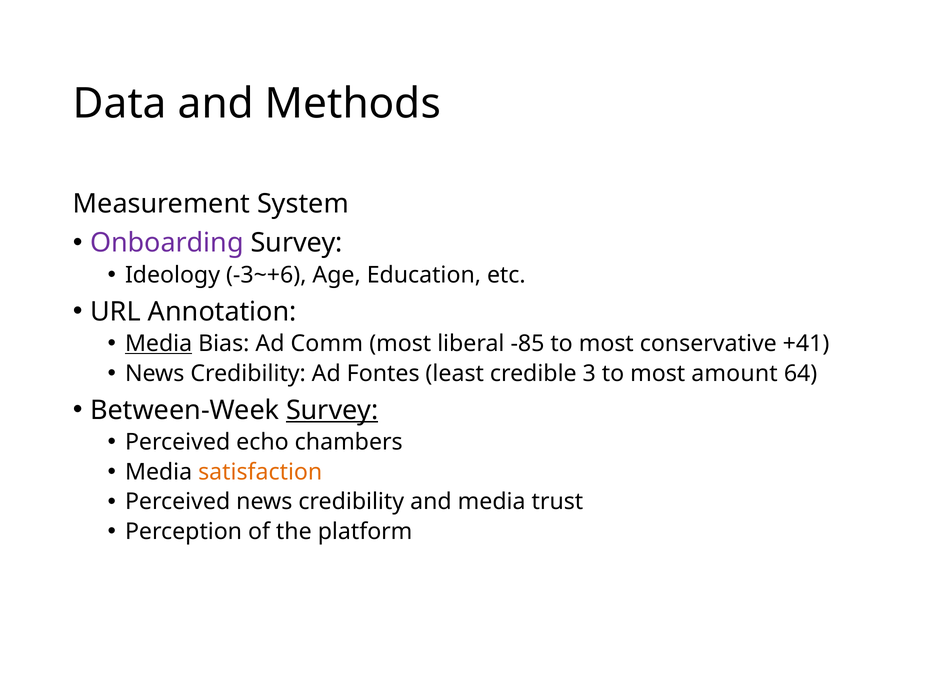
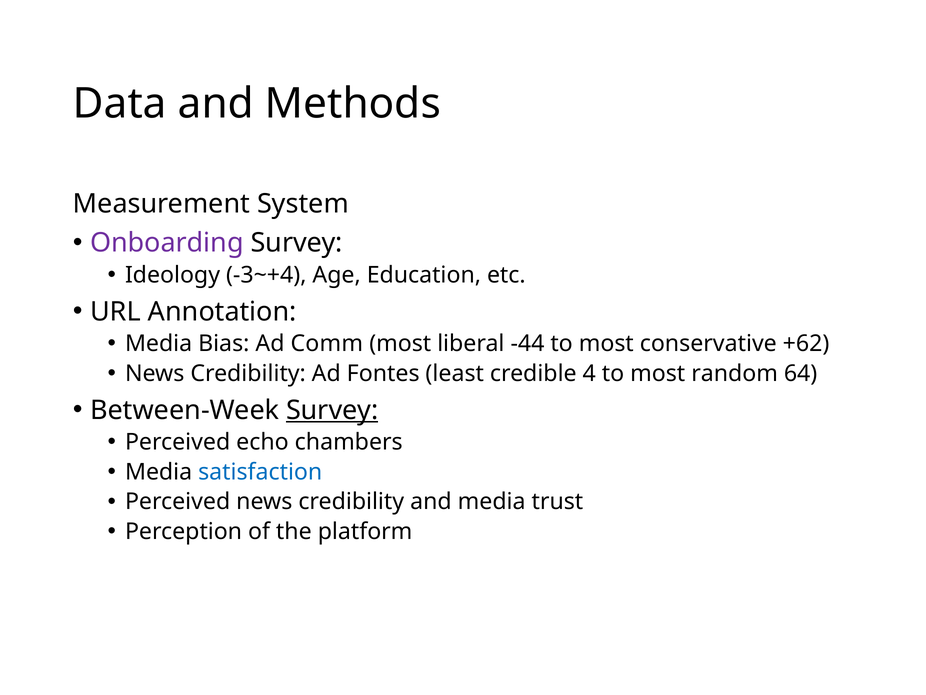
-3~+6: -3~+6 -> -3~+4 (266, 275)
Media underline: present -> none (159, 343)
-85: -85 -> -44 (527, 343)
+41: +41 -> +62 (806, 343)
3: 3 -> 4 (589, 373)
amount: amount -> random (735, 373)
satisfaction colour: orange -> blue (260, 472)
